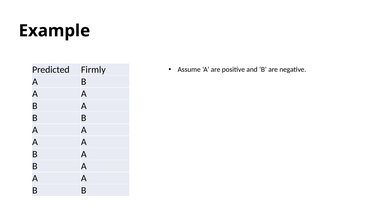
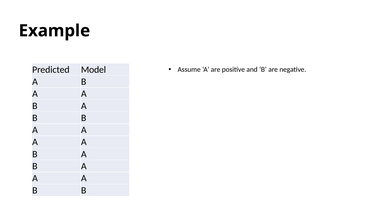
Firmly: Firmly -> Model (93, 70)
